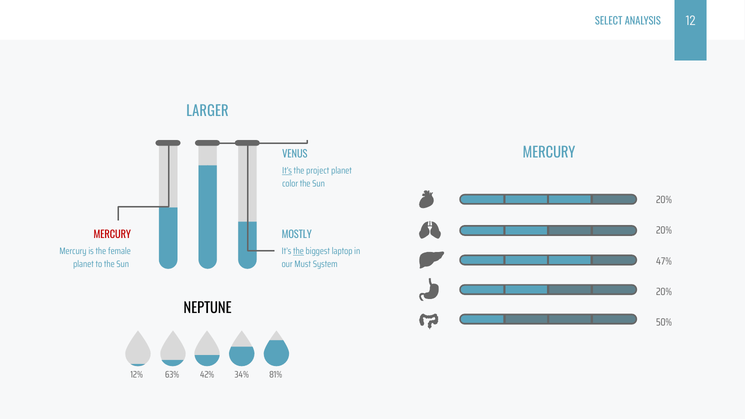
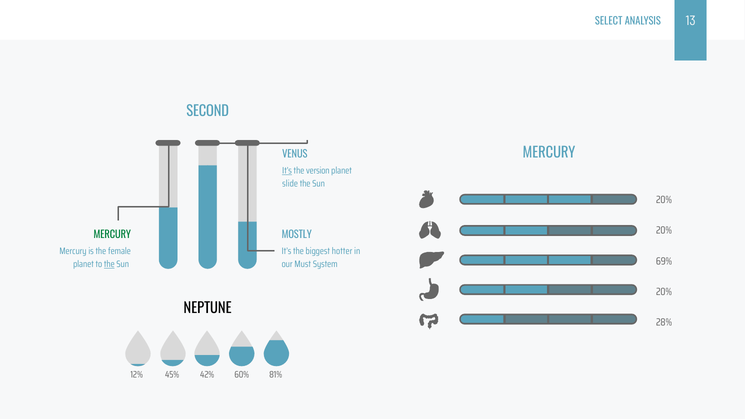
12: 12 -> 13 (691, 21)
LARGER: LARGER -> SECOND (208, 111)
project: project -> version (318, 171)
color: color -> slide (290, 184)
MERCURY colour: red -> green (112, 235)
the underline: present -> none (298, 251)
laptop: laptop -> hotter (342, 251)
47%: 47% -> 69% (664, 261)
the underline: none -> present (109, 264)
50%: 50% -> 28% (664, 322)
63%: 63% -> 45% (172, 375)
34%: 34% -> 60% (242, 374)
